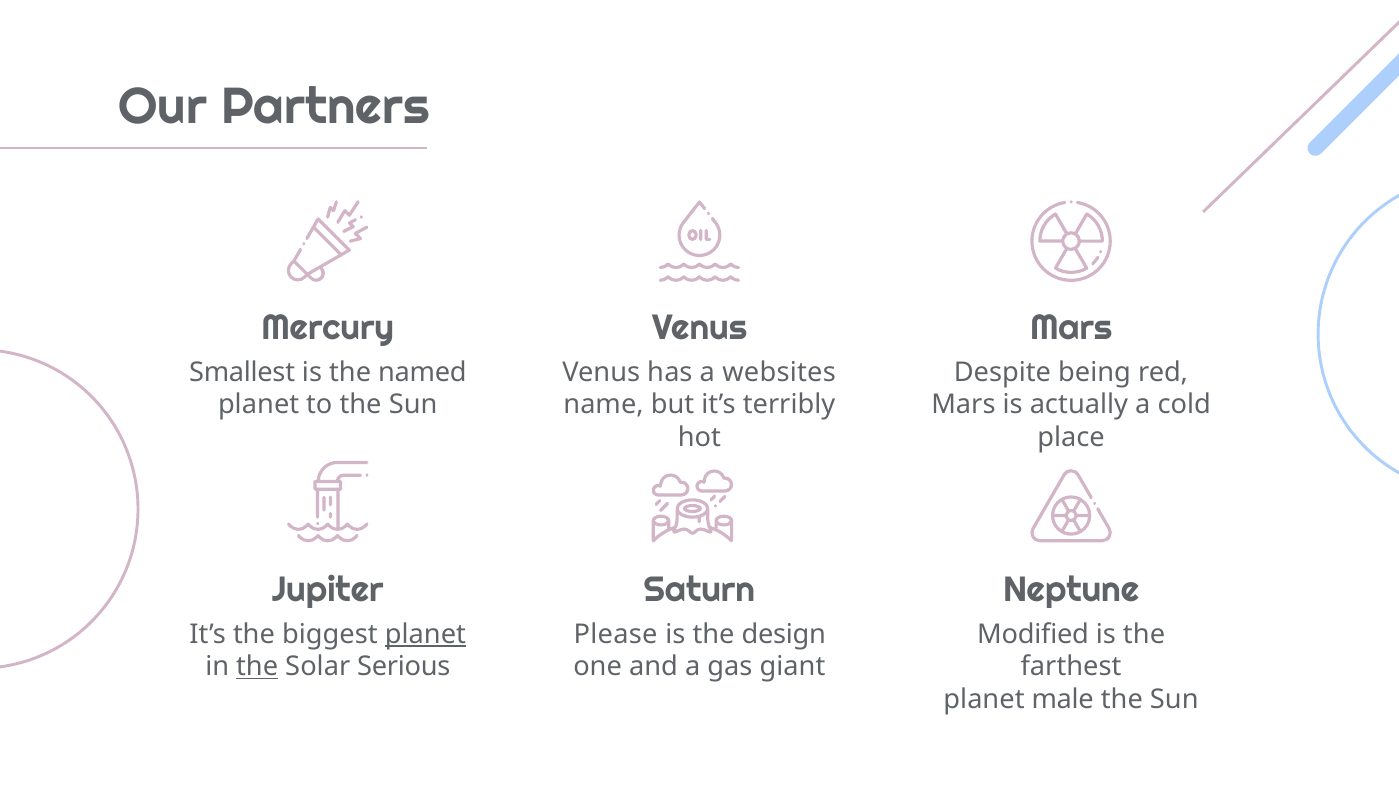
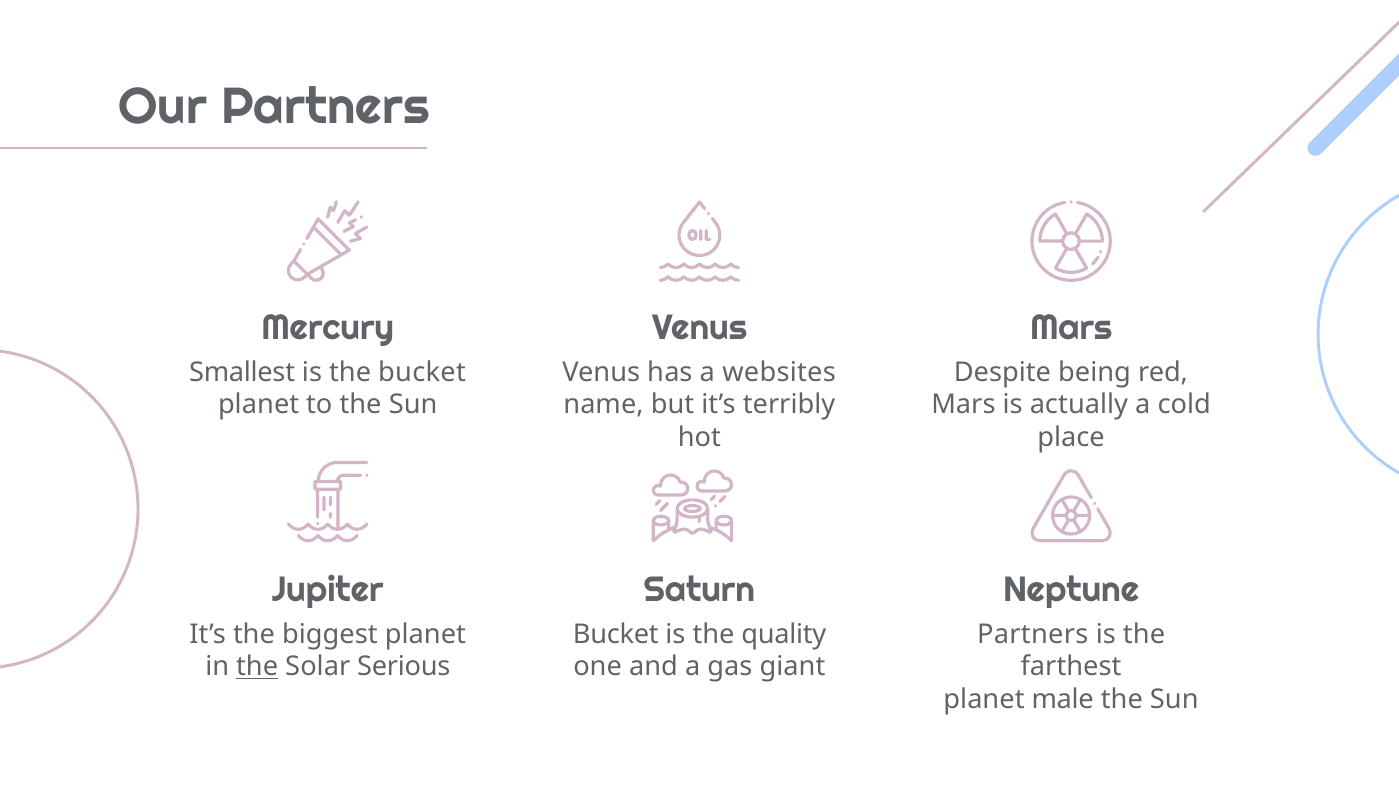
the named: named -> bucket (422, 372)
planet underline: present -> none (425, 634)
Please: Please -> Bucket (616, 634)
design: design -> quality (784, 634)
Modified: Modified -> Partners (1033, 634)
